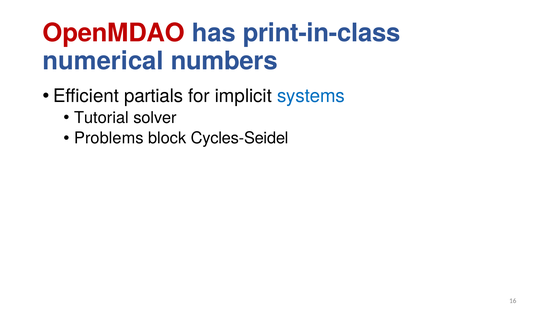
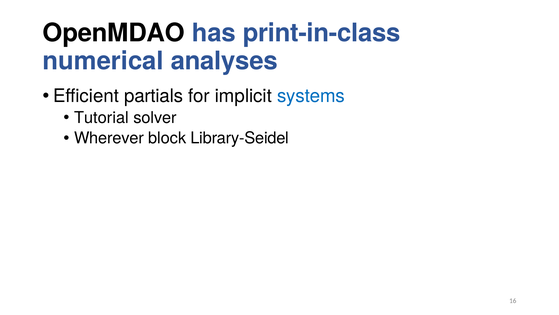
OpenMDAO colour: red -> black (114, 33)
numbers: numbers -> analyses (224, 61)
Problems: Problems -> Wherever (109, 138)
Cycles-Seidel: Cycles-Seidel -> Library-Seidel (240, 138)
